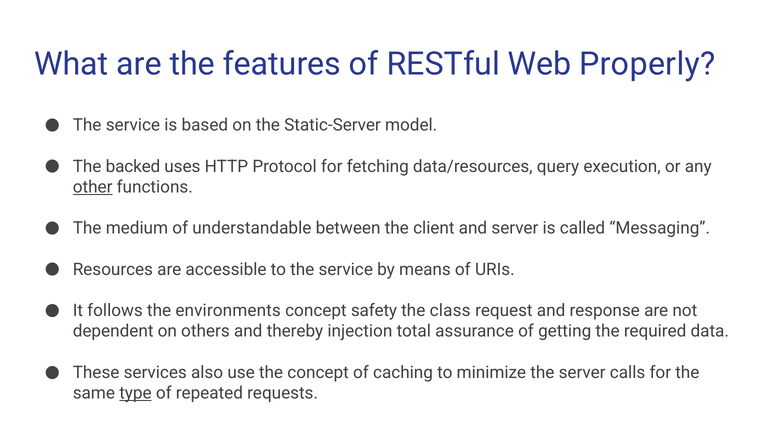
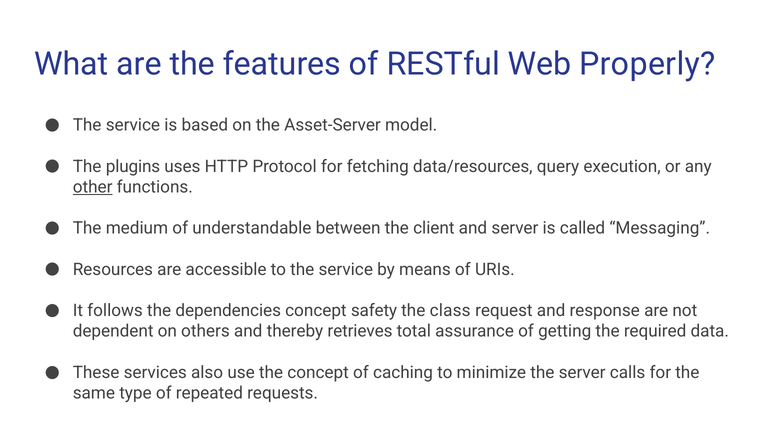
Static-Server: Static-Server -> Asset-Server (332, 125)
backed: backed -> plugins (133, 166)
environments: environments -> dependencies (228, 311)
injection: injection -> retrieves (360, 332)
type underline: present -> none (135, 393)
